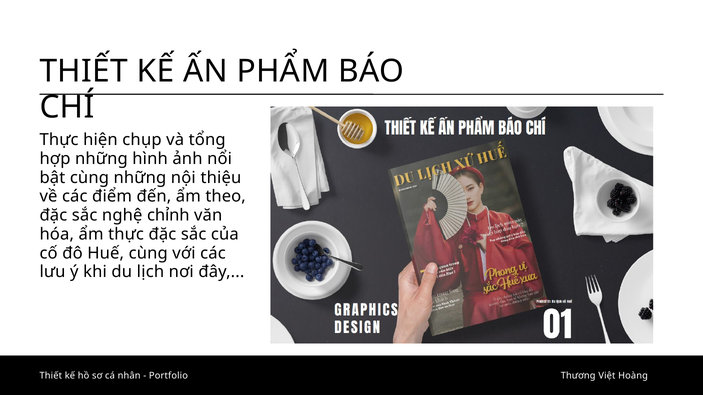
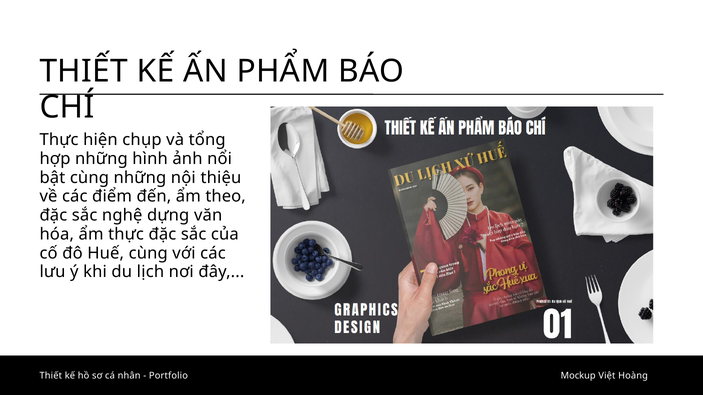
chỉnh: chỉnh -> dựng (168, 216)
Thương: Thương -> Mockup (578, 376)
